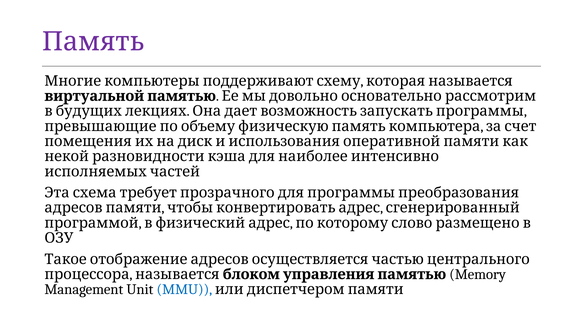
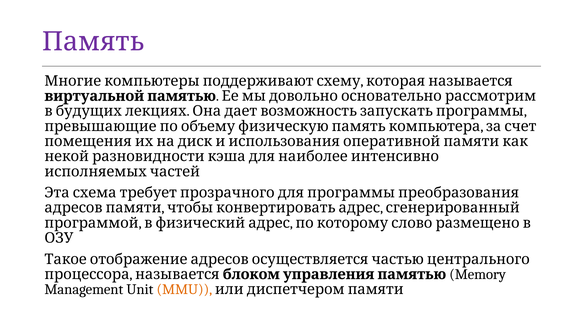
MMU colour: blue -> orange (184, 289)
